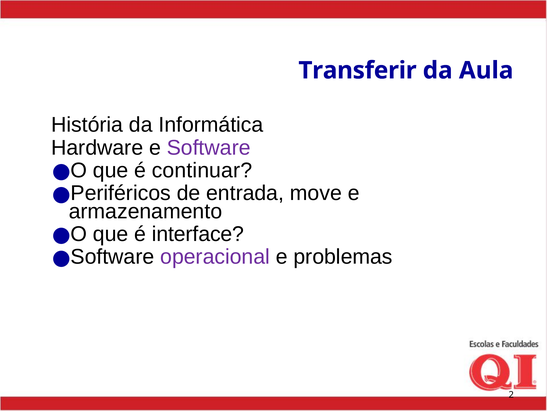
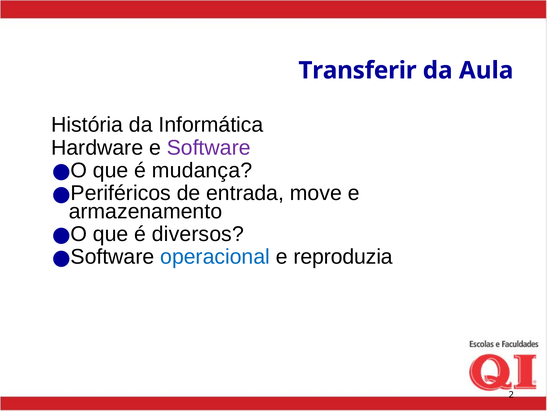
continuar: continuar -> mudança (202, 170)
interface: interface -> diversos (198, 234)
operacional colour: purple -> blue (215, 256)
problemas: problemas -> reproduzia (343, 256)
